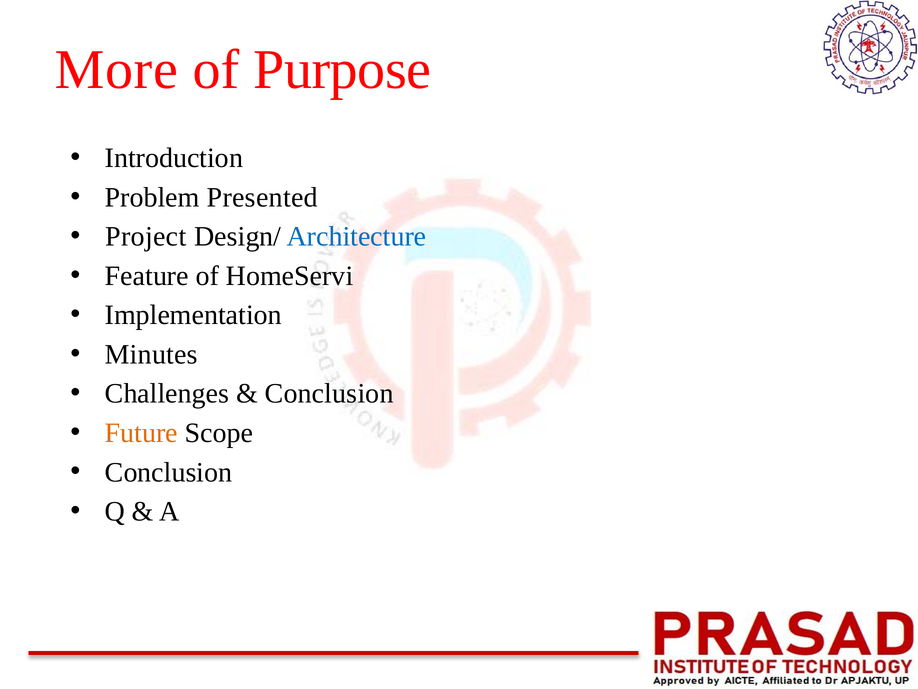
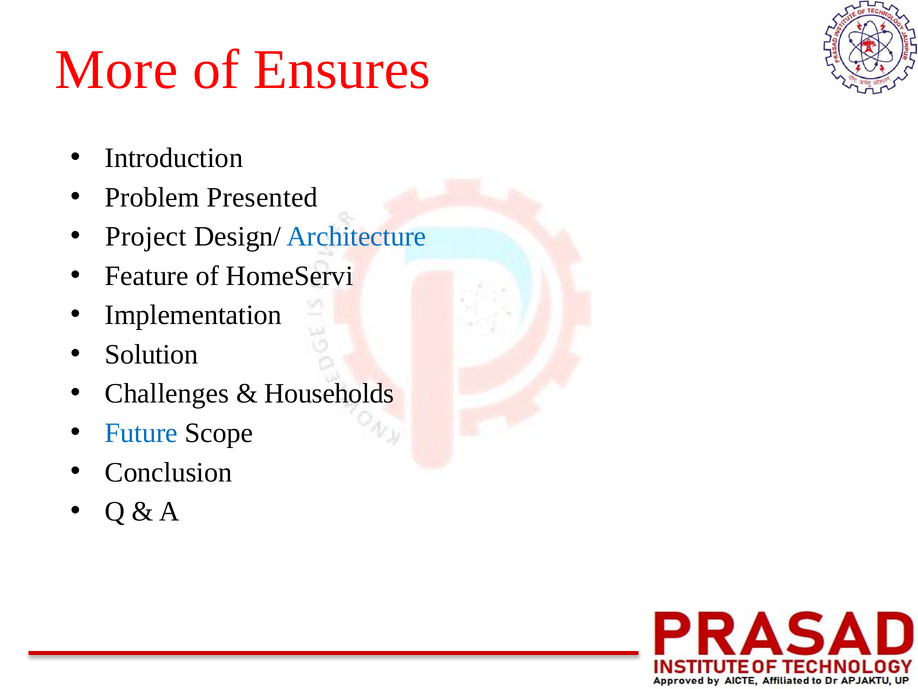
Purpose: Purpose -> Ensures (342, 70)
Minutes: Minutes -> Solution (152, 354)
Conclusion: Conclusion -> Households (329, 393)
Future colour: orange -> blue (141, 433)
